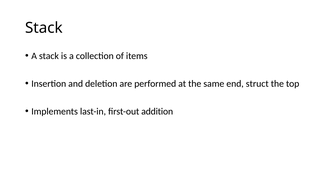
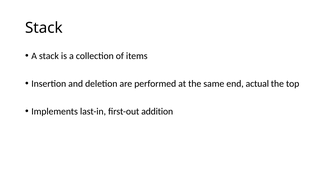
struct: struct -> actual (257, 83)
